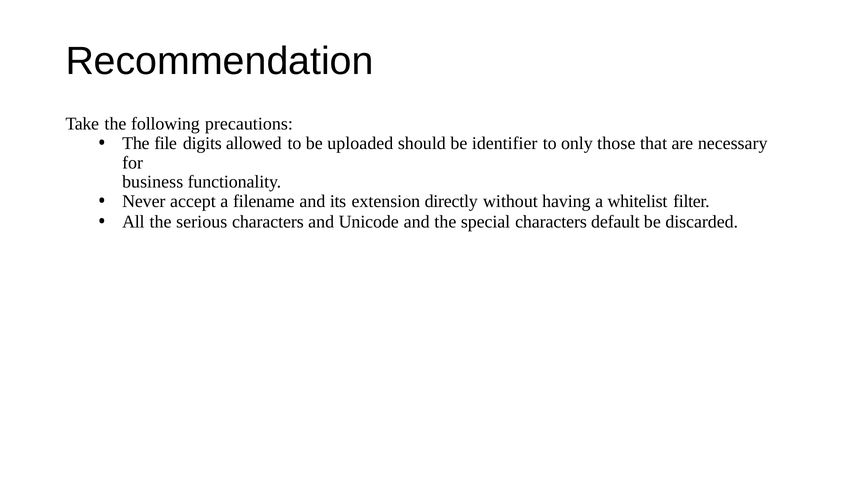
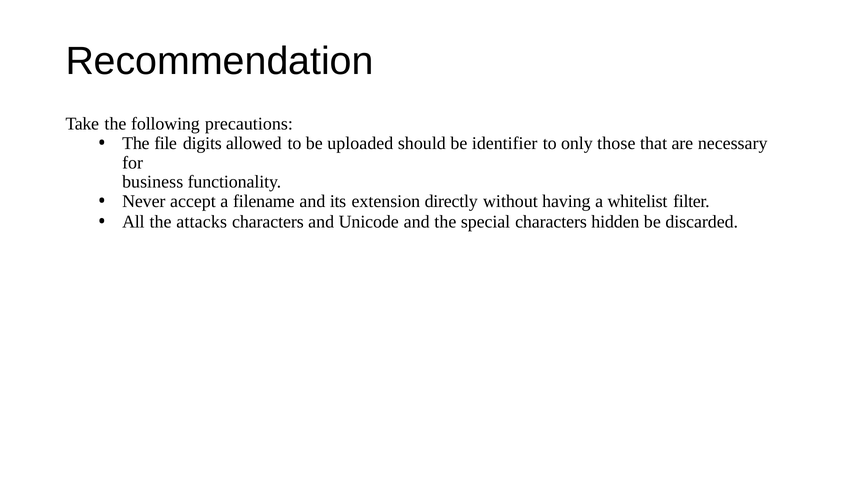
serious: serious -> attacks (202, 222)
default: default -> hidden (615, 222)
